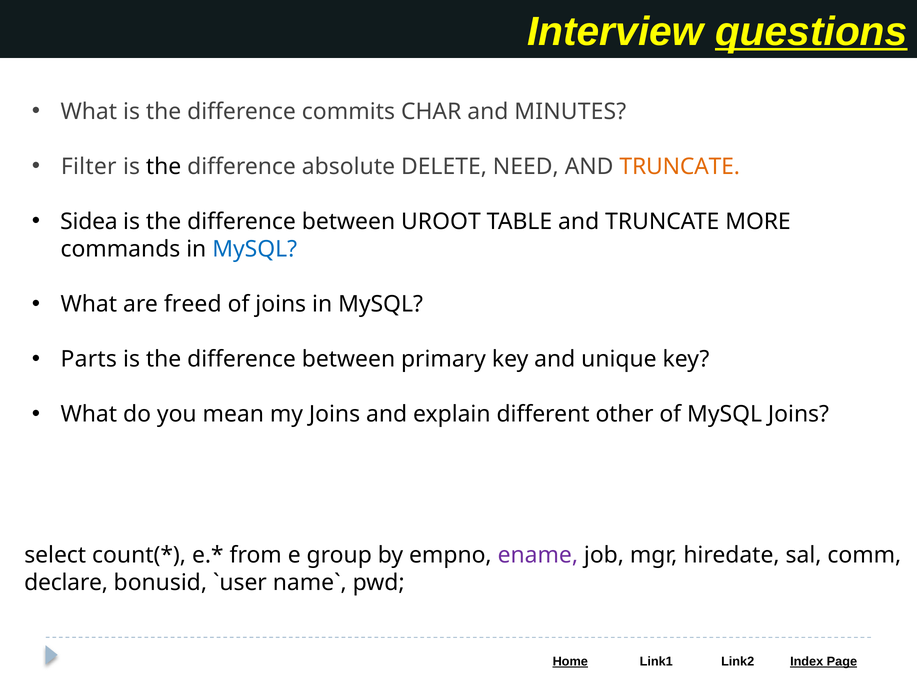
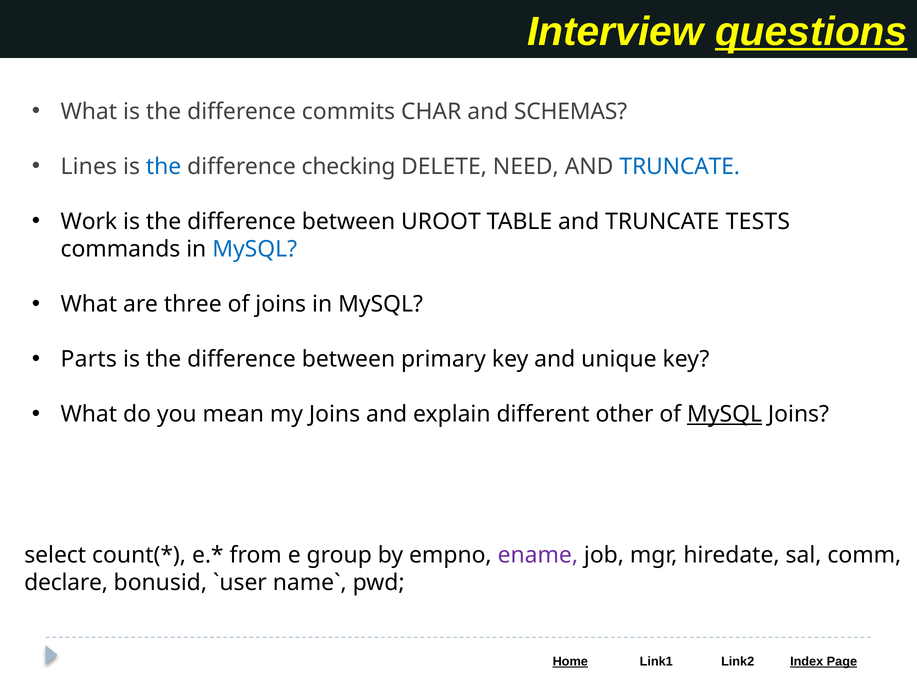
MINUTES: MINUTES -> SCHEMAS (571, 112)
Filter: Filter -> Lines (89, 167)
the colour: black -> blue (164, 167)
absolute: absolute -> checking (349, 167)
TRUNCATE colour: orange -> blue (680, 167)
Sidea: Sidea -> Work (89, 222)
MORE: MORE -> TESTS (758, 222)
freed: freed -> three (193, 304)
MySQL underline: none -> present (725, 414)
